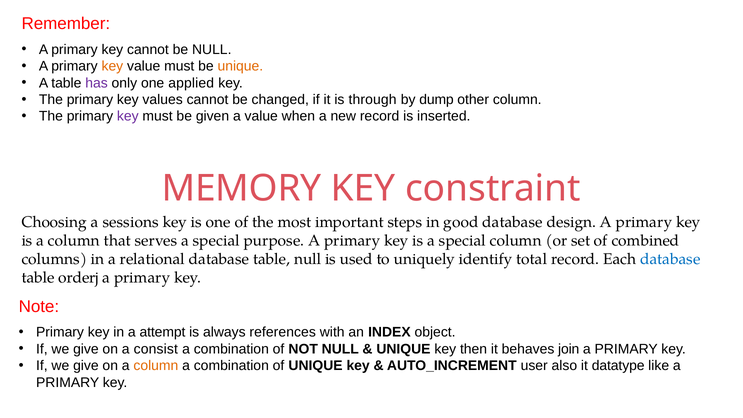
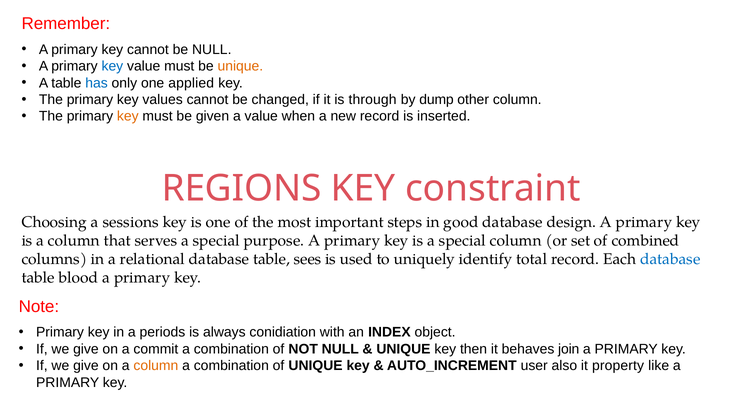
key colour: orange -> blue (112, 66)
has colour: purple -> blue (97, 83)
key colour: purple -> orange (128, 116)
MEMORY: MEMORY -> REGIONS (242, 188)
table null: null -> sees (308, 259)
orderj: orderj -> blood (79, 278)
attempt: attempt -> periods (162, 332)
references: references -> conidiation (283, 332)
consist: consist -> commit (156, 349)
datatype: datatype -> property (618, 366)
